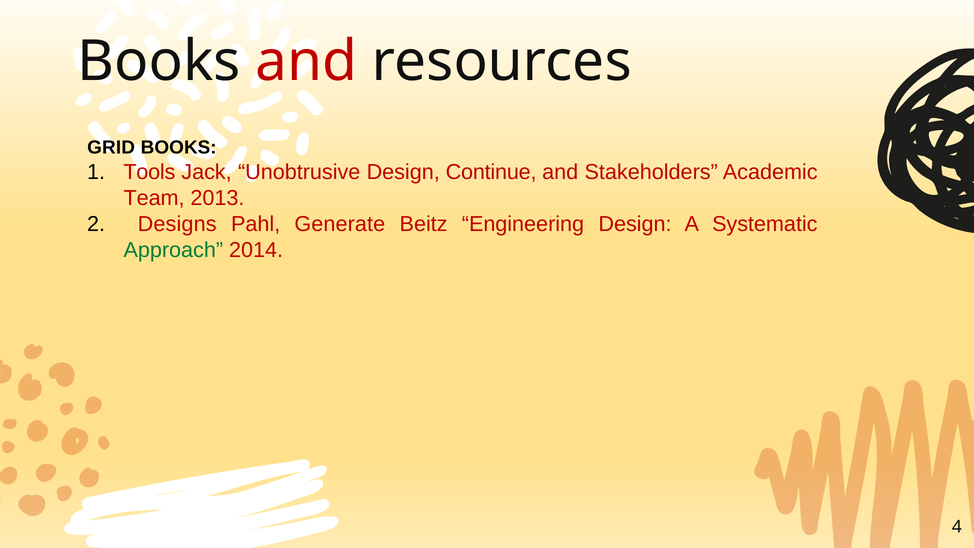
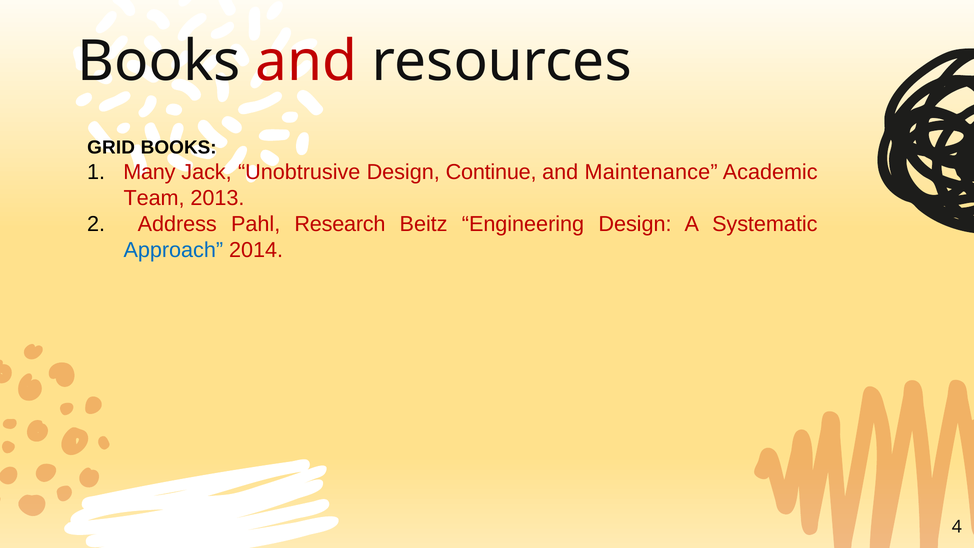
Tools: Tools -> Many (149, 172)
Stakeholders: Stakeholders -> Maintenance (651, 172)
Designs: Designs -> Address (177, 224)
Generate: Generate -> Research (340, 224)
Approach colour: green -> blue (173, 250)
